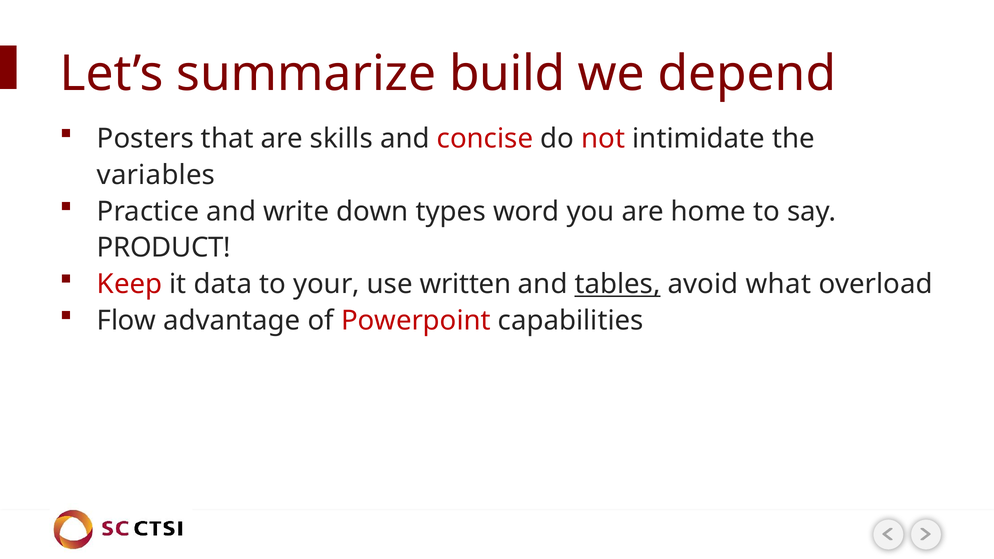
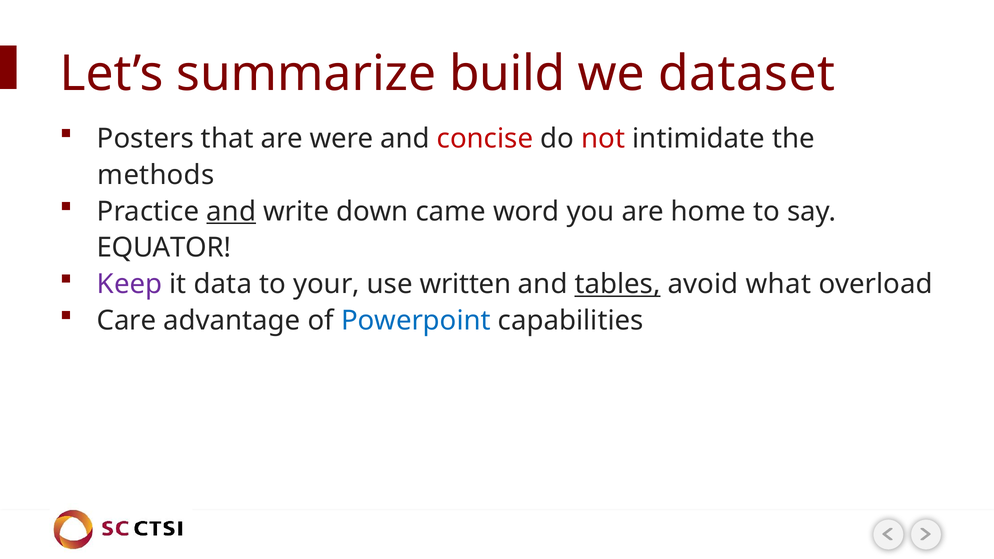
depend: depend -> dataset (747, 74)
skills: skills -> were (342, 139)
variables: variables -> methods (156, 175)
and underline: none -> present (231, 211)
types: types -> came (451, 211)
PRODUCT: PRODUCT -> EQUATOR (164, 248)
Keep colour: red -> purple (130, 284)
Flow: Flow -> Care (127, 321)
Powerpoint colour: red -> blue (416, 321)
